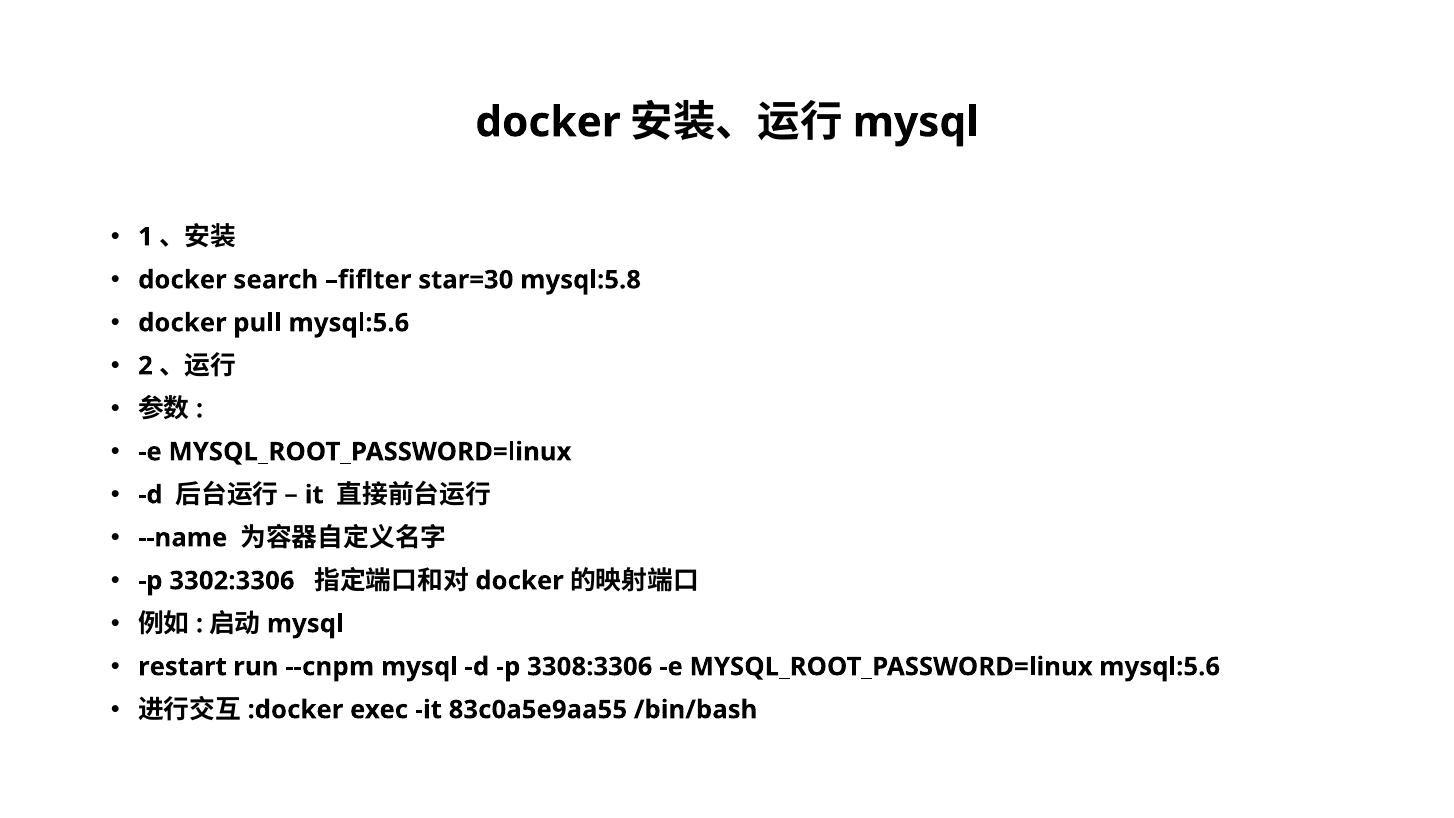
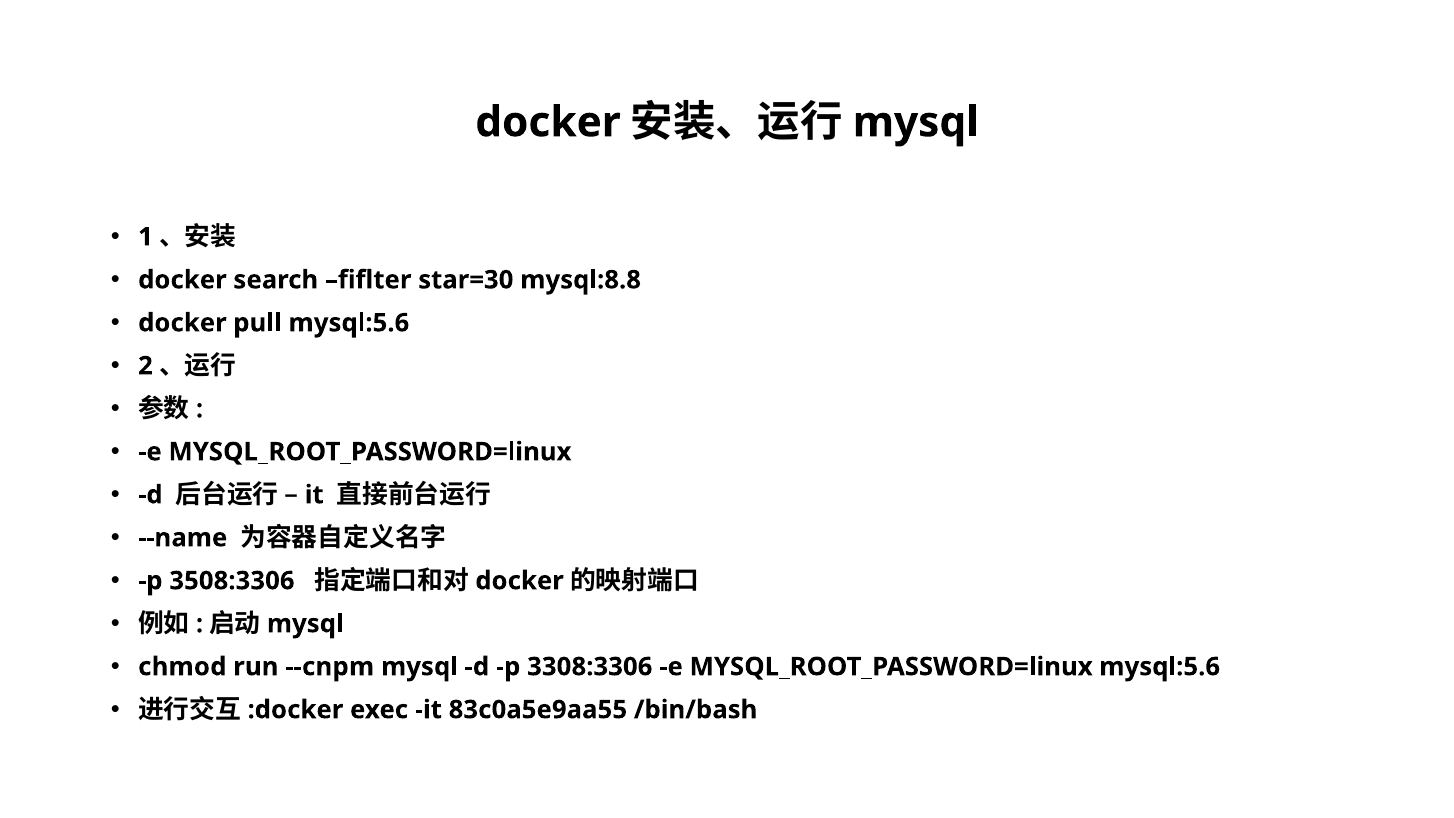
mysql:5.8: mysql:5.8 -> mysql:8.8 (581, 280)
3302:3306: 3302:3306 -> 3508:3306 (232, 581)
restart: restart -> chmod (182, 667)
